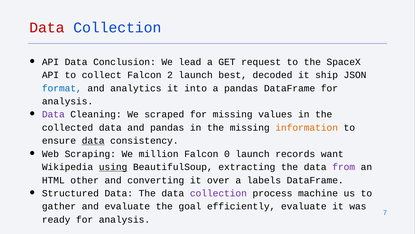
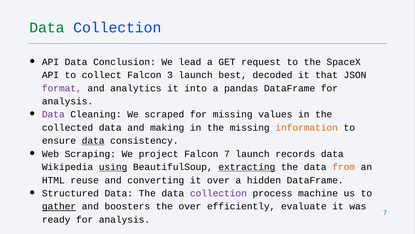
Data colour: red -> green (47, 28)
2: 2 -> 3 (170, 75)
ship: ship -> that (327, 75)
format colour: blue -> purple (62, 88)
and pandas: pandas -> making (167, 127)
million: million -> project (159, 154)
Falcon 0: 0 -> 7 (227, 154)
records want: want -> data (332, 154)
extracting underline: none -> present (247, 167)
from colour: purple -> orange (344, 167)
other: other -> reuse (85, 180)
labels: labels -> hidden (264, 180)
gather underline: none -> present (59, 206)
and evaluate: evaluate -> boosters (127, 206)
the goal: goal -> over (190, 206)
